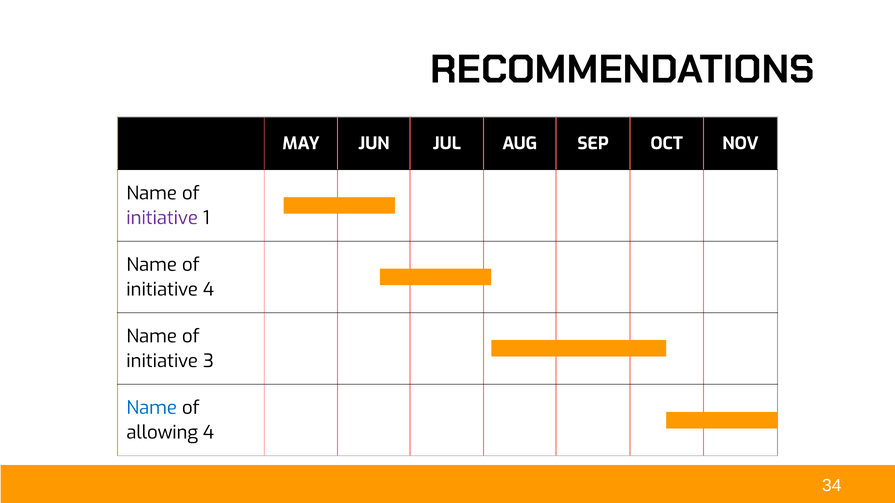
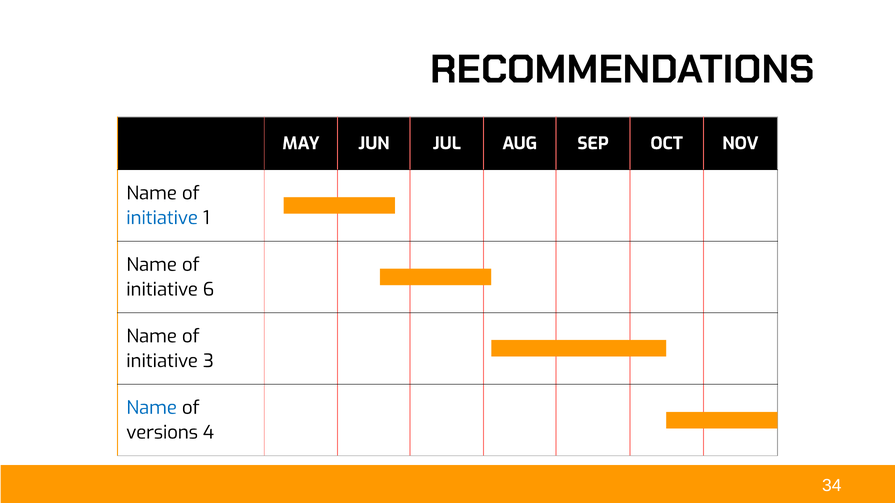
initiative colour: purple -> blue (162, 218)
initiative 4: 4 -> 6 (208, 290)
allowing: allowing -> versions (162, 433)
